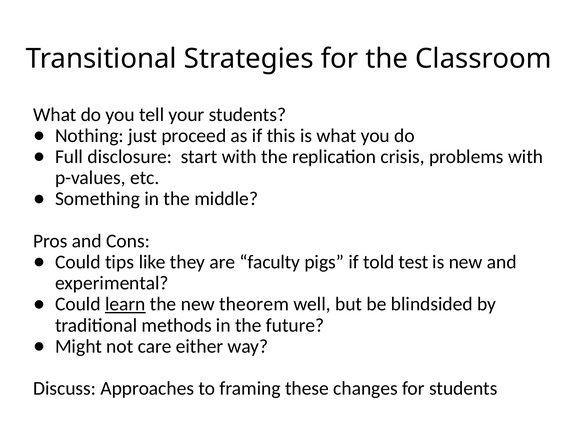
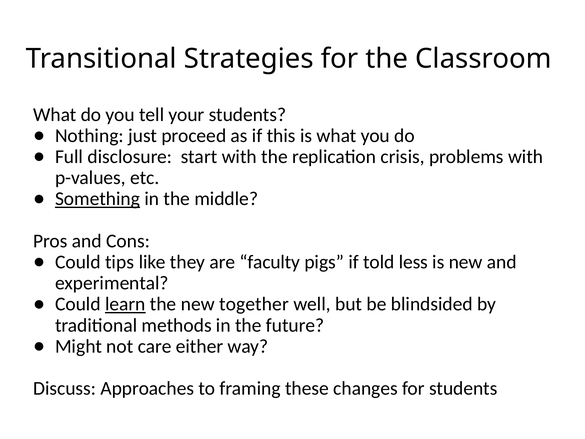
Something underline: none -> present (98, 199)
test: test -> less (413, 262)
theorem: theorem -> together (254, 304)
